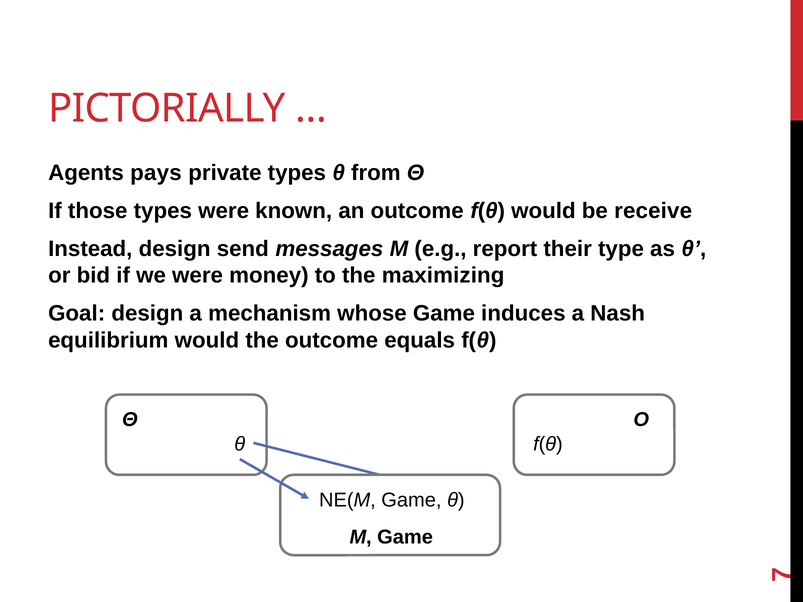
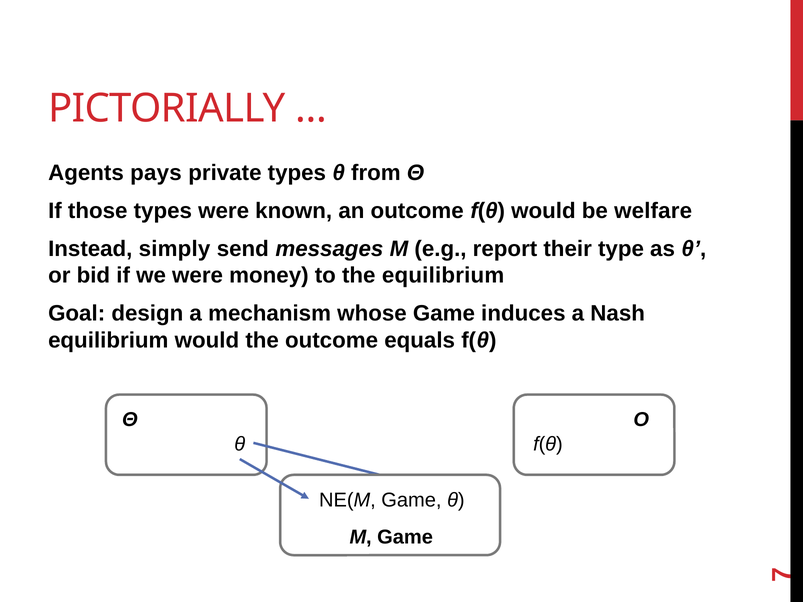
receive: receive -> welfare (653, 211)
Instead design: design -> simply (175, 249)
the maximizing: maximizing -> equilibrium (443, 276)
